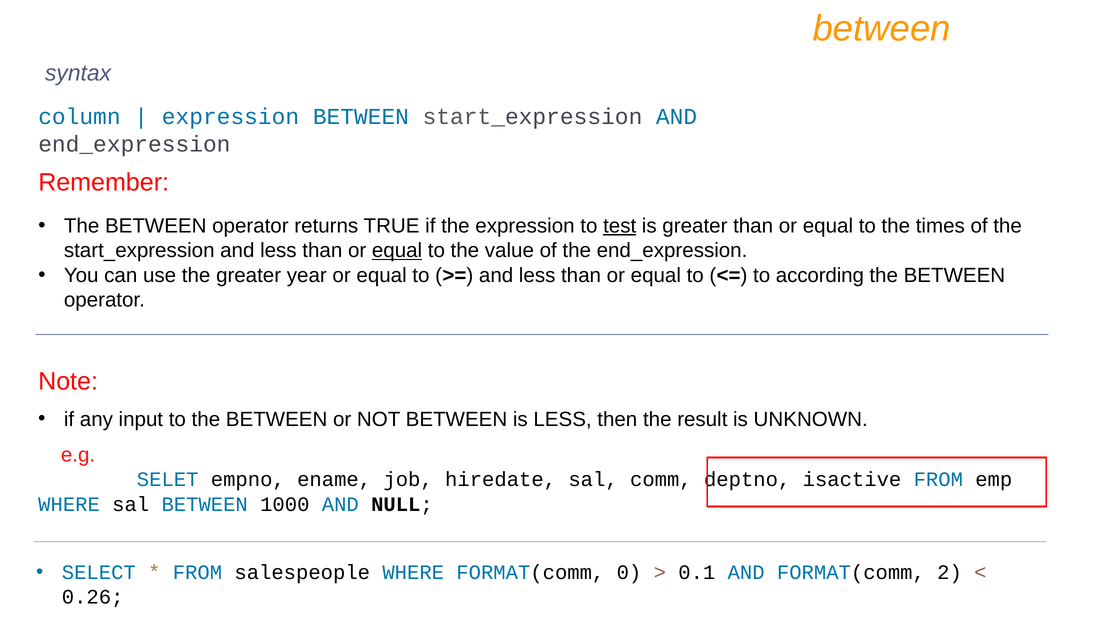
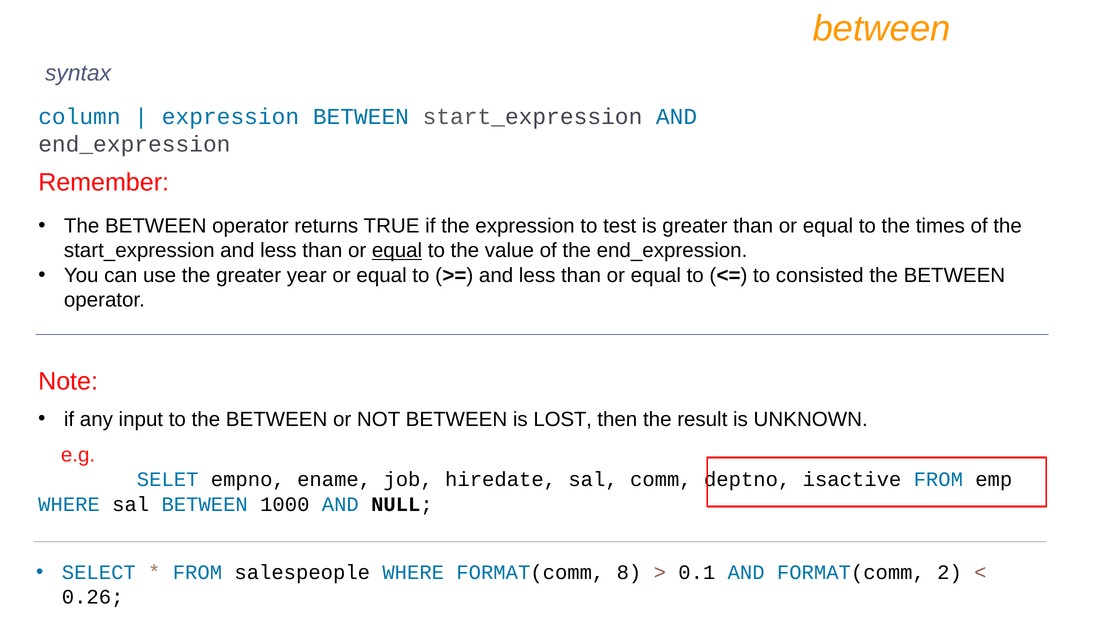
test underline: present -> none (620, 226)
according: according -> consisted (820, 275)
is LESS: LESS -> LOST (563, 419)
0: 0 -> 8 (629, 572)
